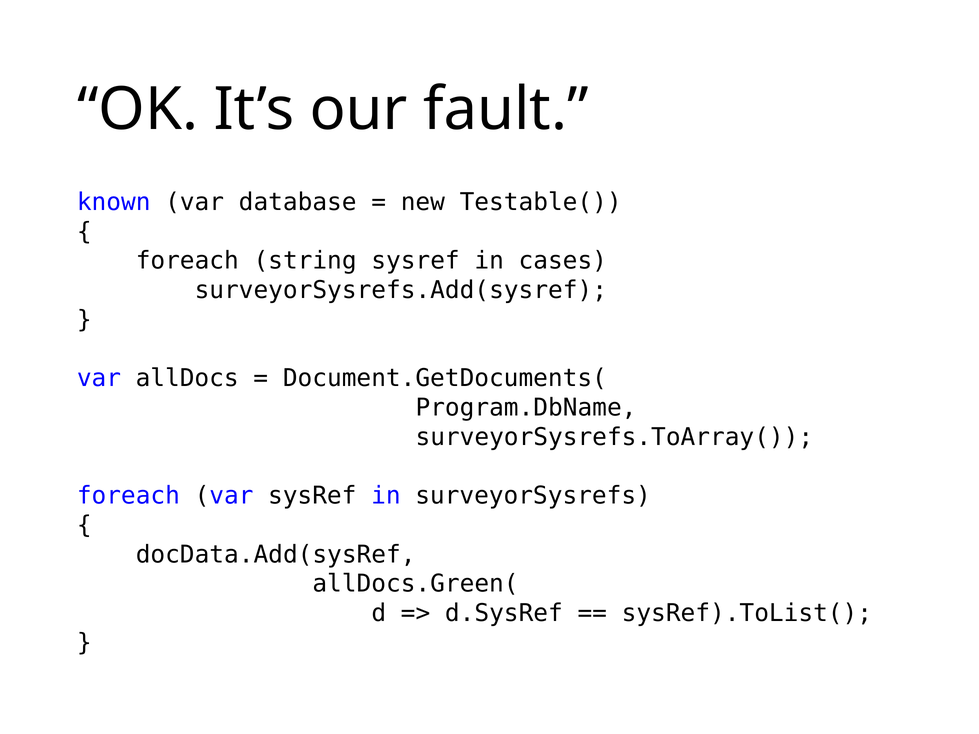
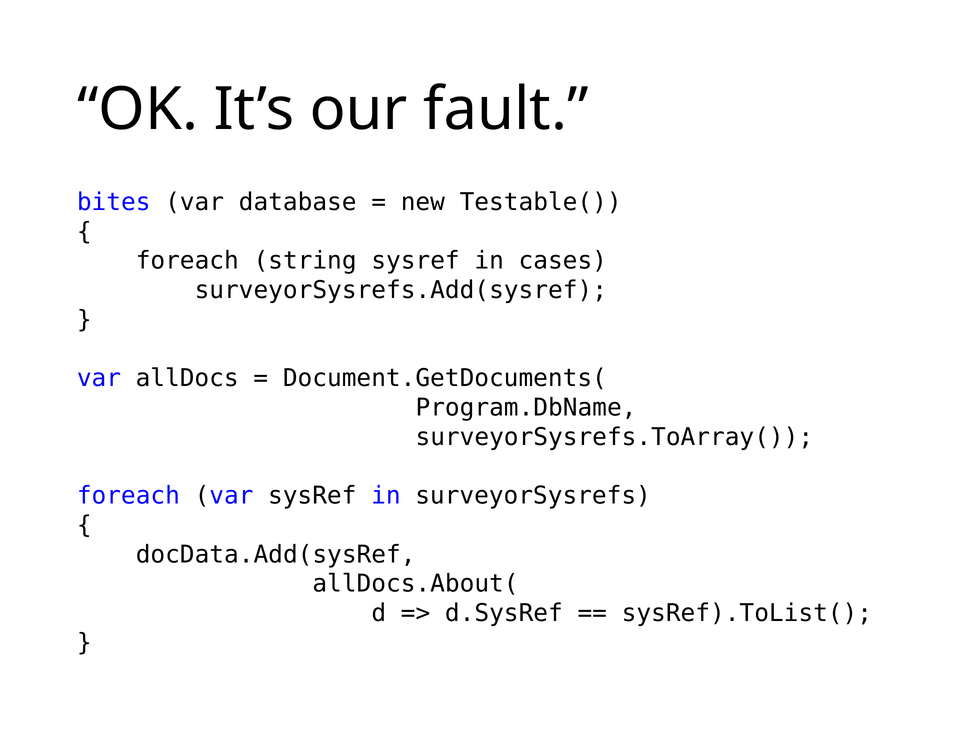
known: known -> bites (114, 202)
allDocs.Green(: allDocs.Green( -> allDocs.About( (415, 584)
